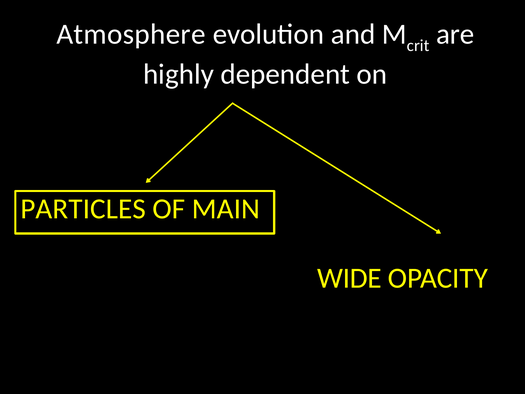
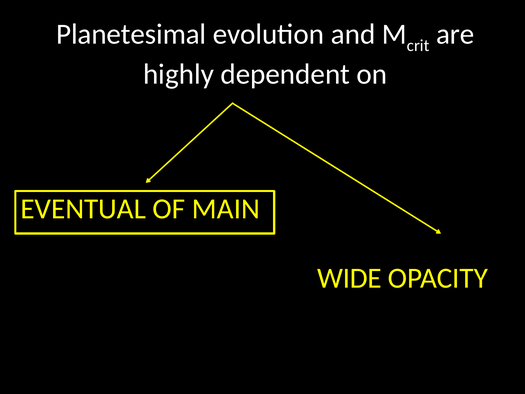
Atmosphere: Atmosphere -> Planetesimal (131, 34)
PARTICLES: PARTICLES -> EVENTUAL (83, 209)
